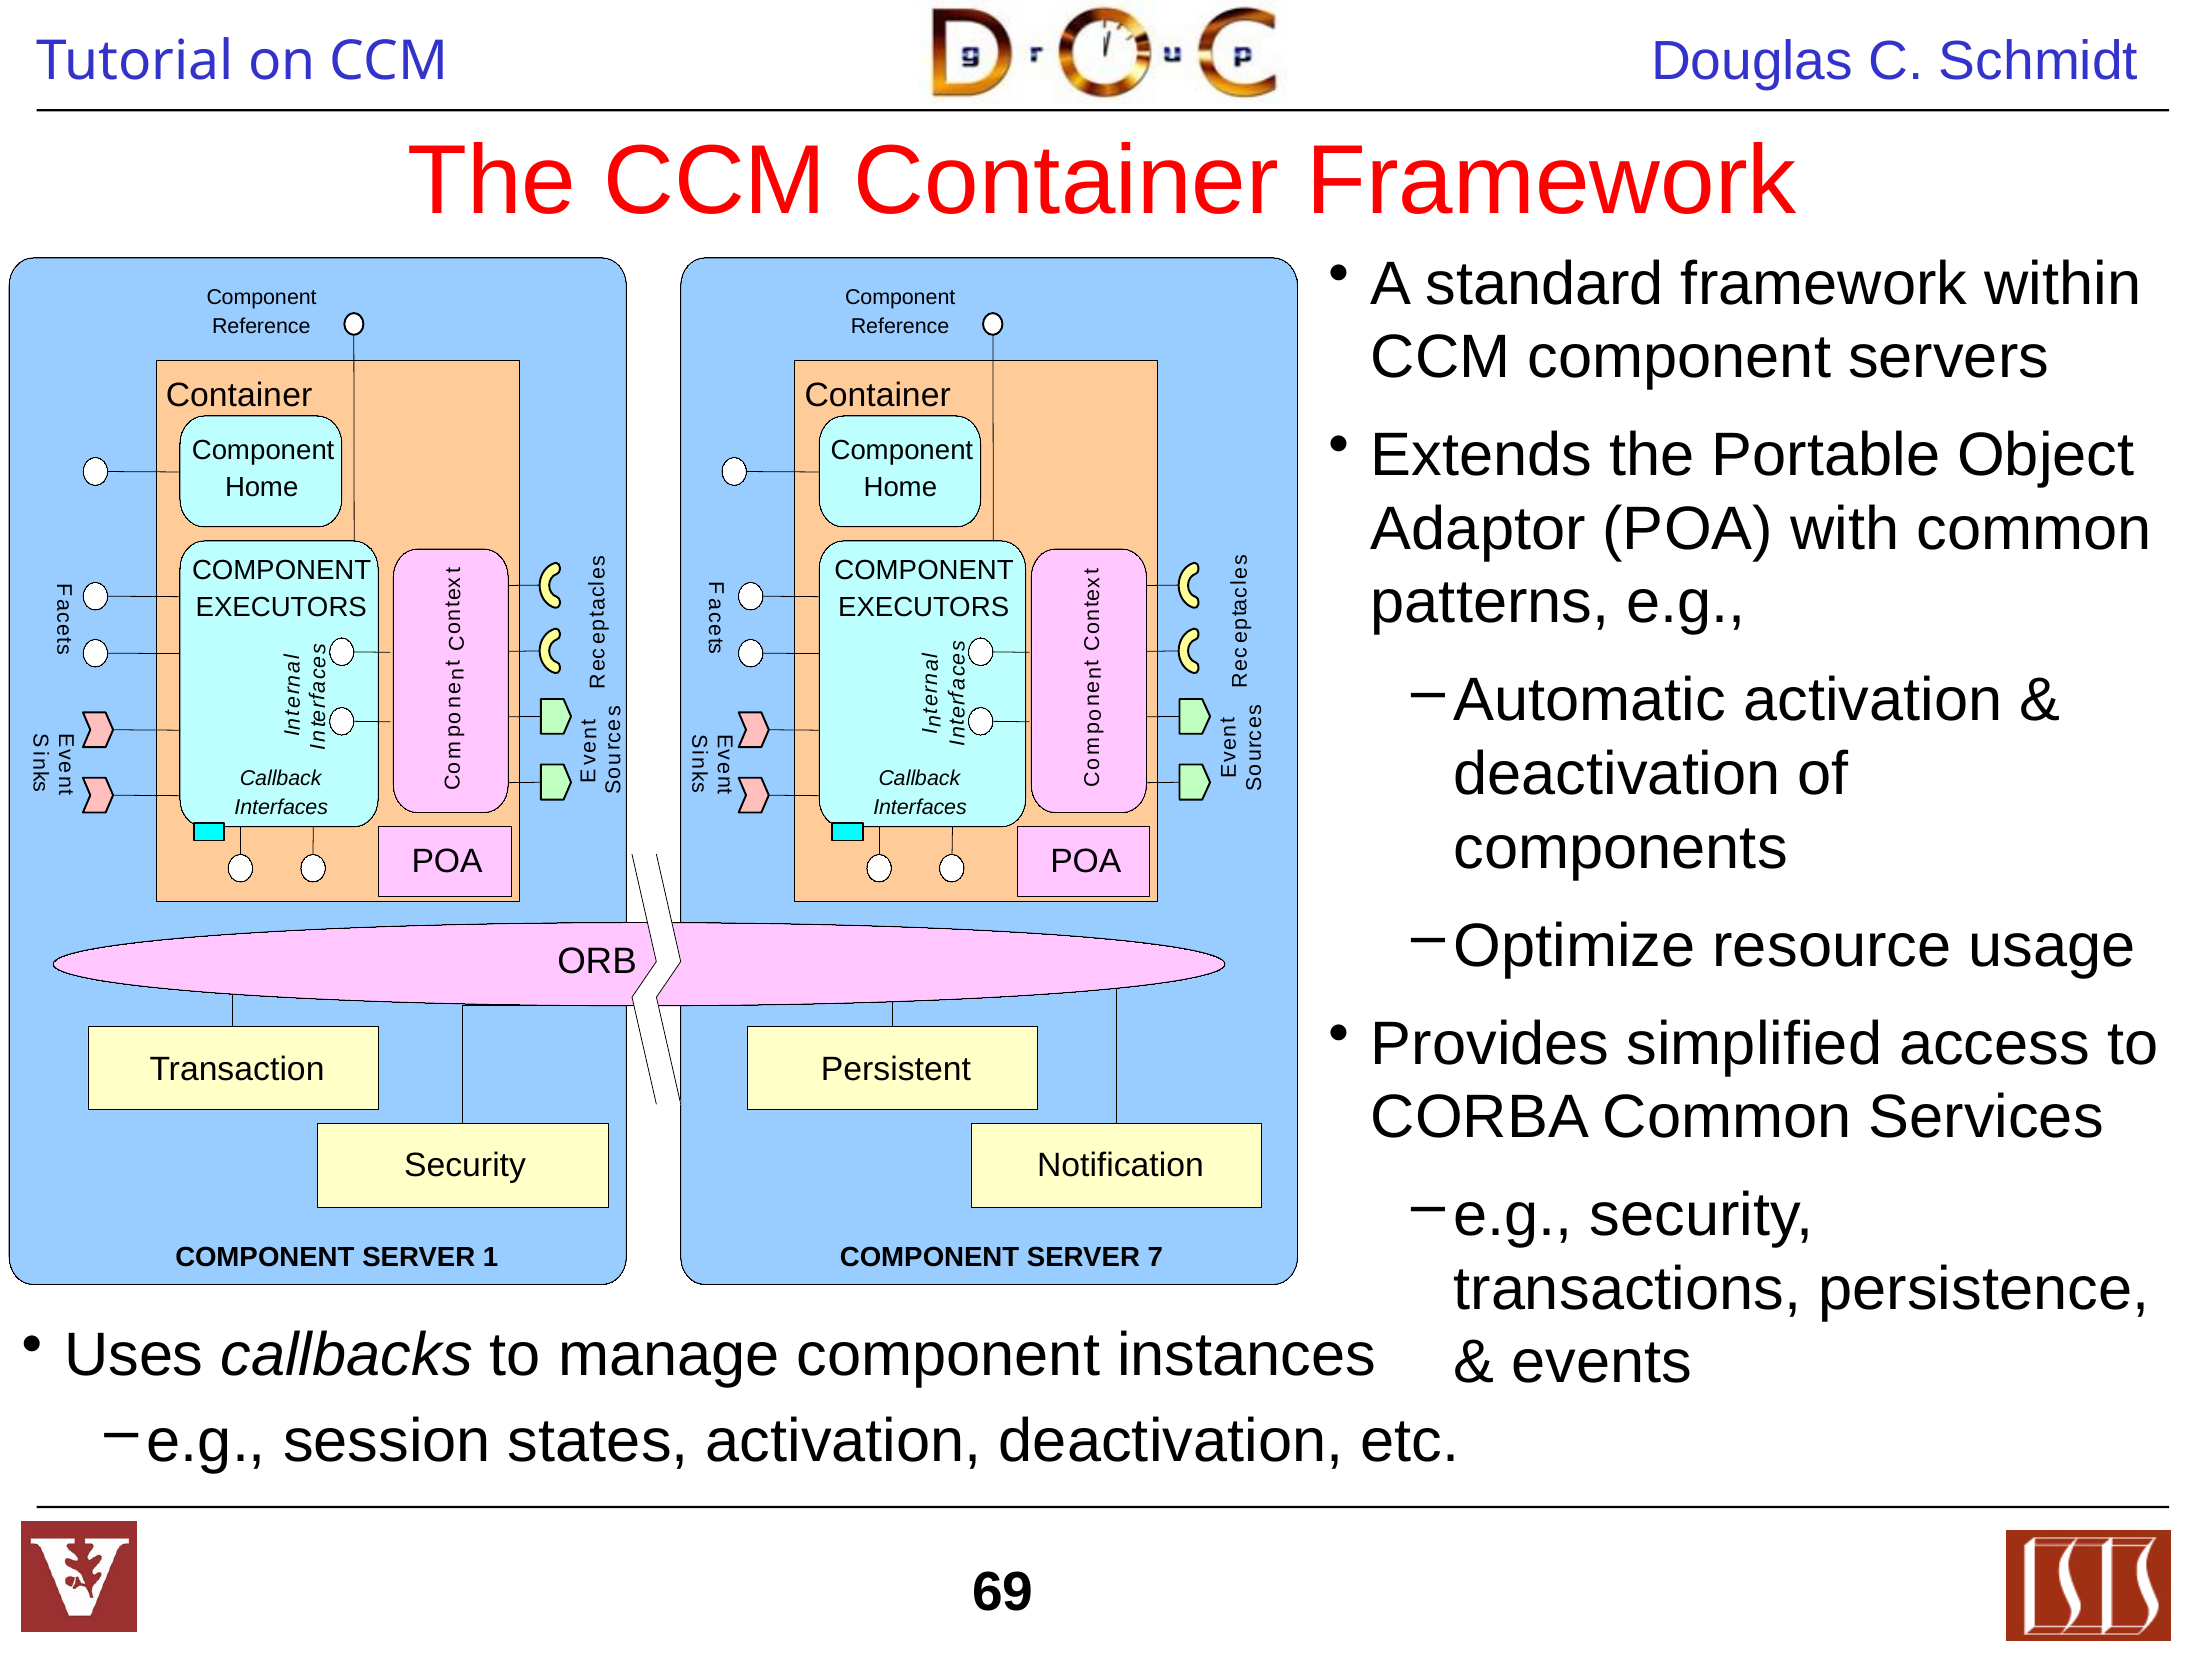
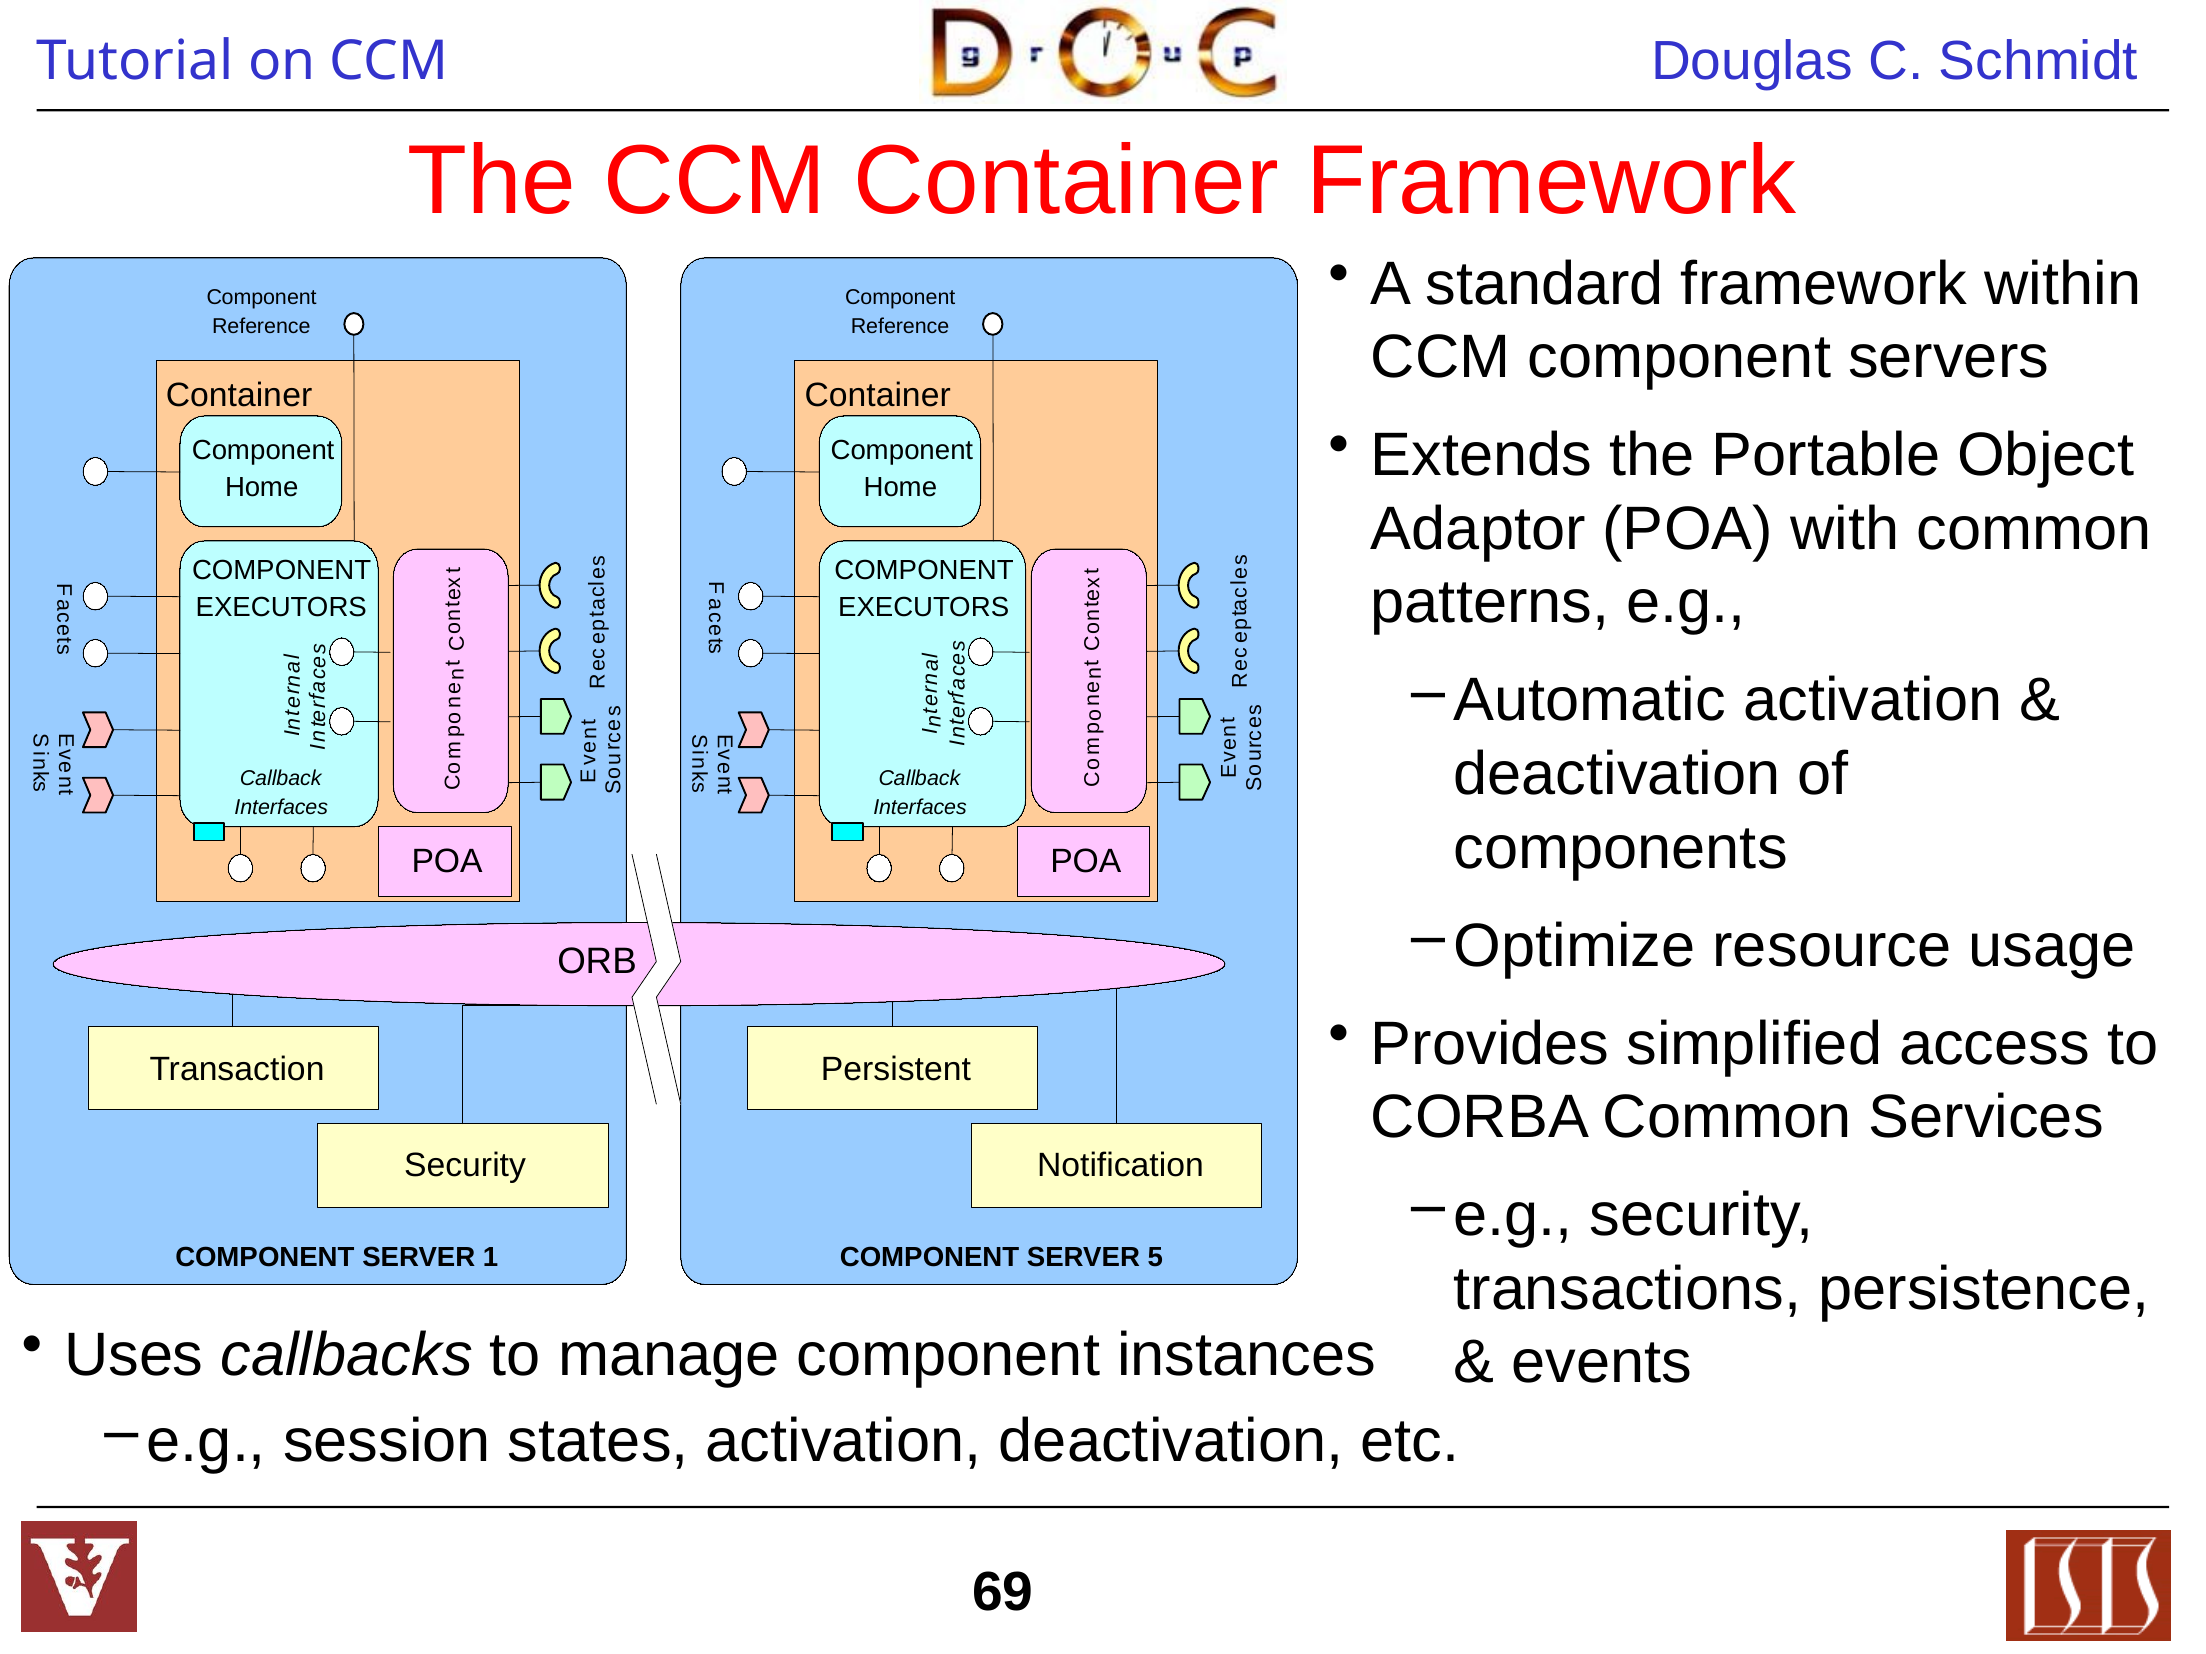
7: 7 -> 5 (1155, 1258)
